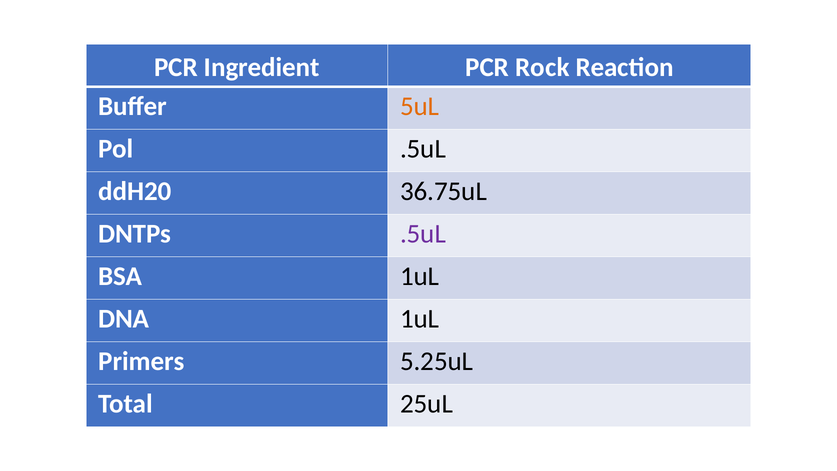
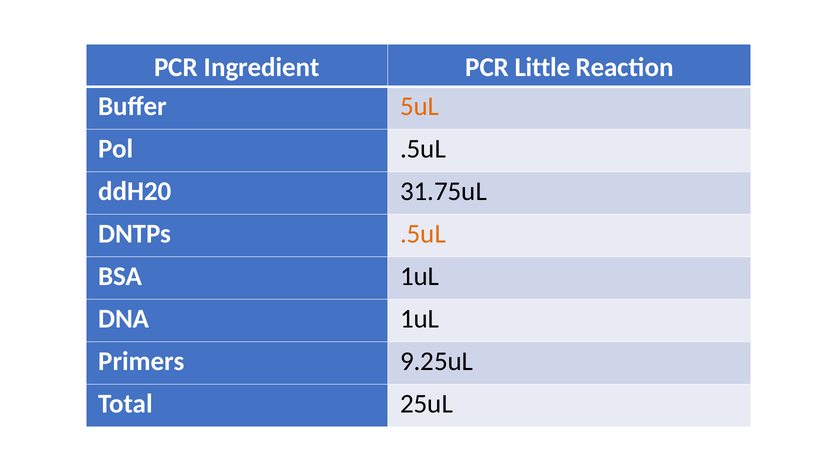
Rock: Rock -> Little (542, 67)
36.75uL: 36.75uL -> 31.75uL (444, 191)
.5uL colour: purple -> orange (423, 234)
5.25uL: 5.25uL -> 9.25uL (437, 361)
